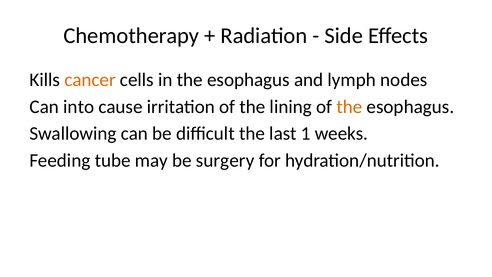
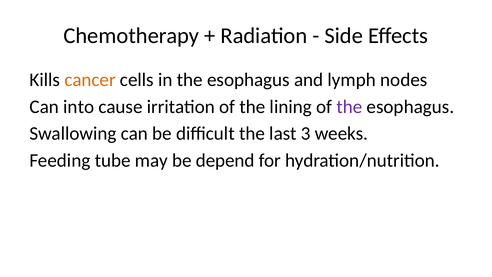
the colour: orange -> purple (349, 107)
1: 1 -> 3 (306, 133)
surgery: surgery -> depend (225, 160)
